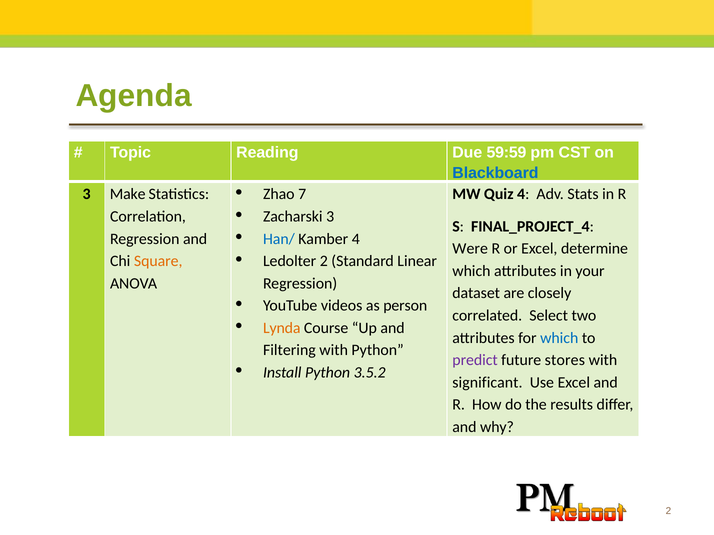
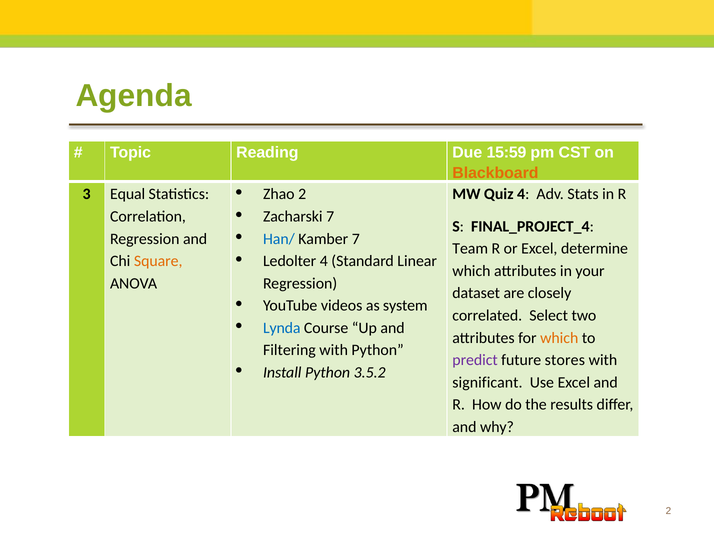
59:59: 59:59 -> 15:59 (506, 153)
Blackboard colour: blue -> orange (495, 173)
Zhao 7: 7 -> 2 (302, 194)
Make: Make -> Equal (128, 194)
Zacharski 3: 3 -> 7 (330, 217)
Kamber 4: 4 -> 7 (356, 239)
Were: Were -> Team (470, 249)
Ledolter 2: 2 -> 4 (324, 261)
person: person -> system (405, 306)
Lynda colour: orange -> blue (282, 328)
which colour: blue -> orange (559, 338)
